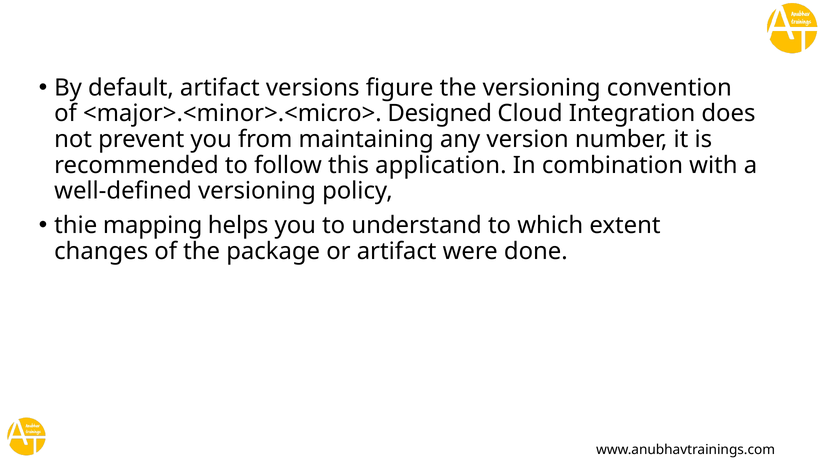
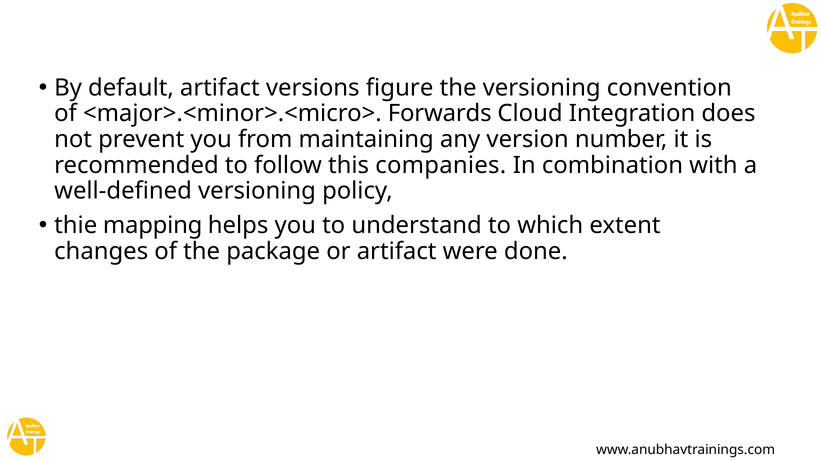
Designed: Designed -> Forwards (440, 114)
application: application -> companies (441, 165)
